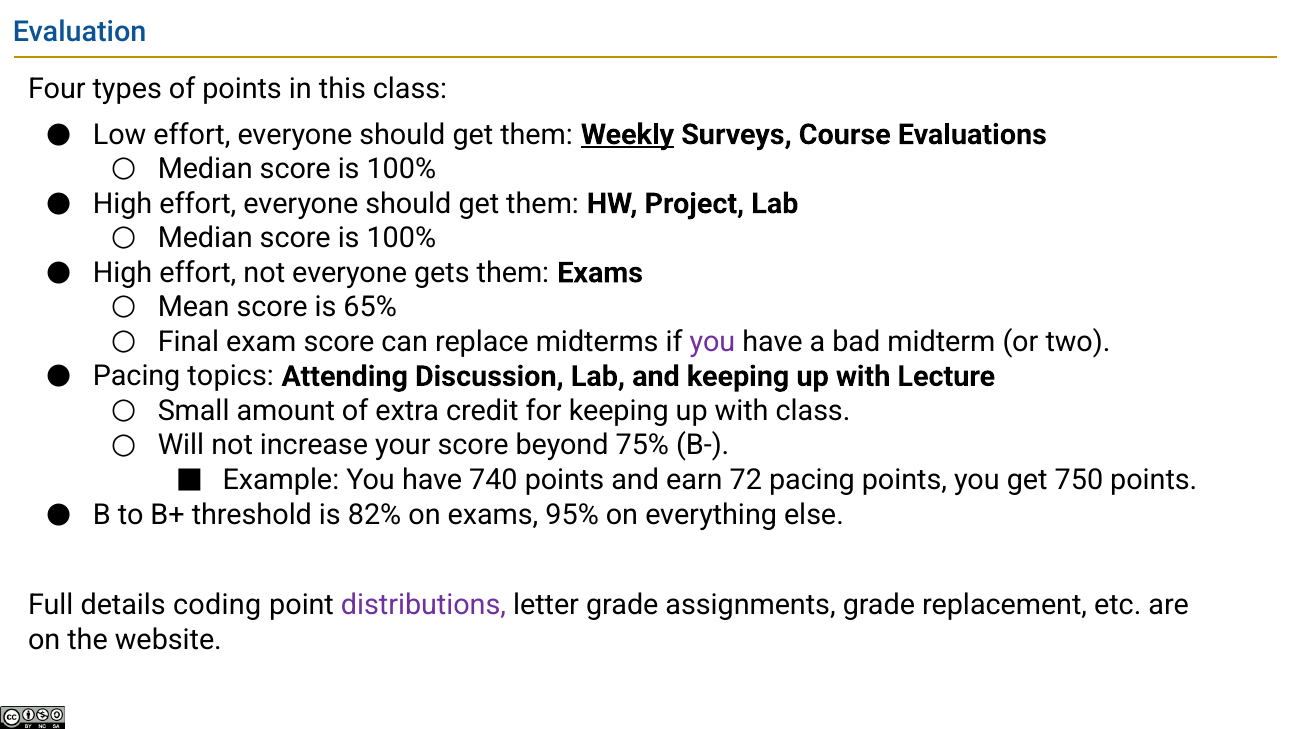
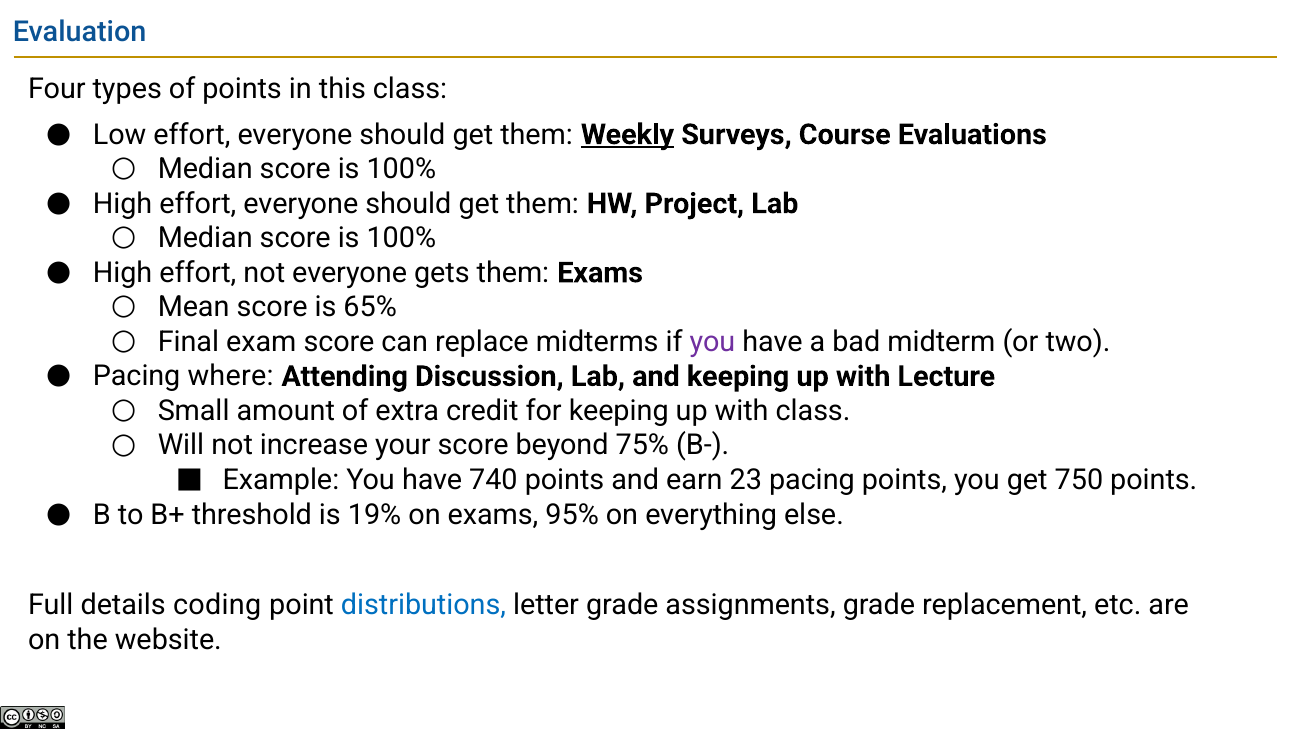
topics: topics -> where (231, 377)
72: 72 -> 23 (746, 480)
82%: 82% -> 19% (375, 515)
distributions colour: purple -> blue (424, 606)
